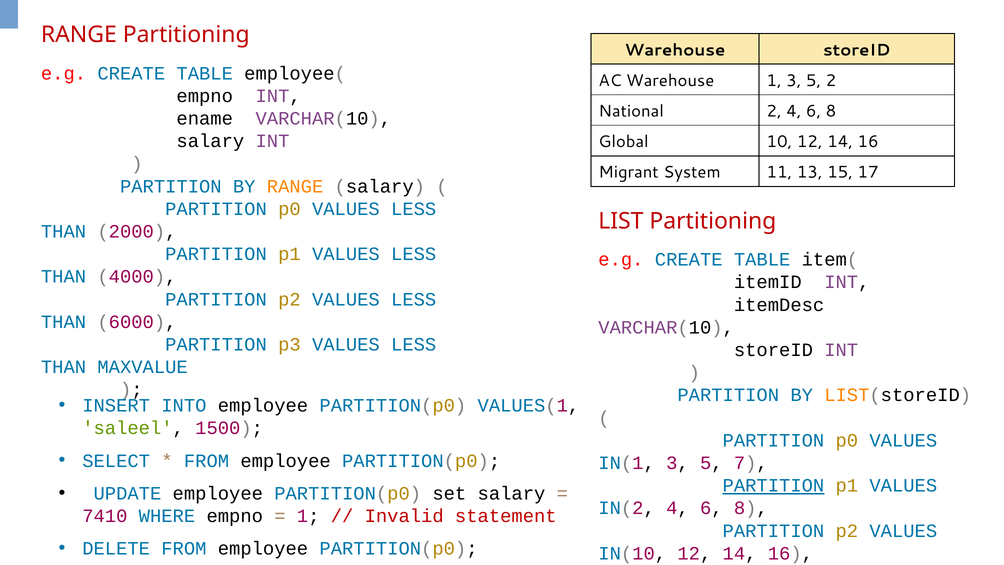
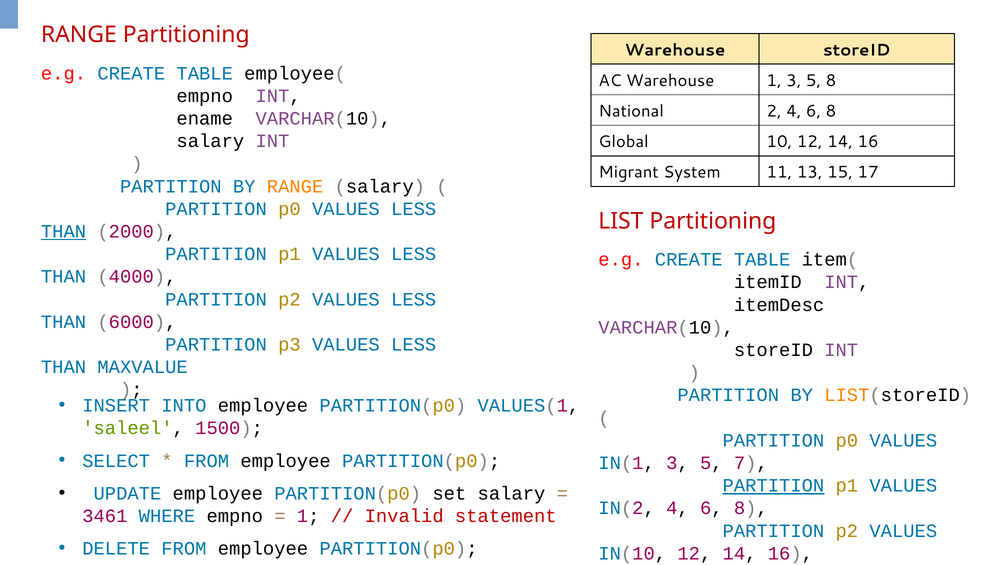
5 2: 2 -> 8 (831, 81)
THAN underline: none -> present (64, 231)
7410: 7410 -> 3461 (105, 516)
